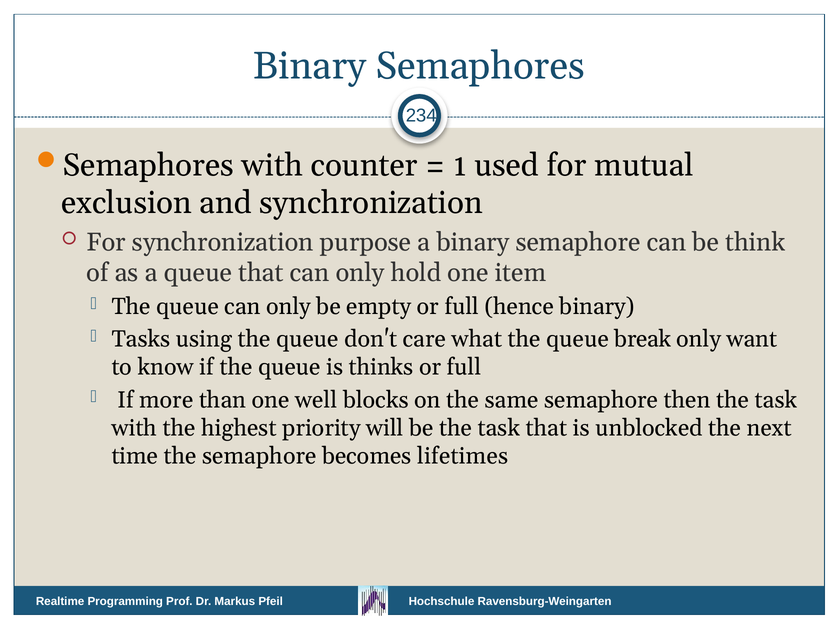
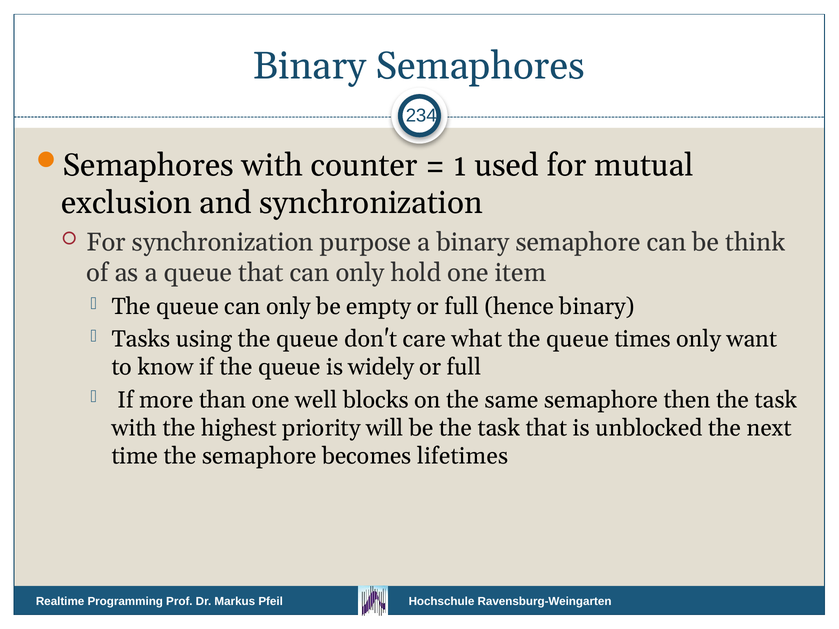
break: break -> times (643, 339)
thinks: thinks -> widely (381, 367)
